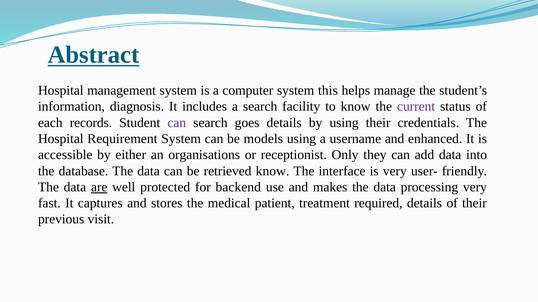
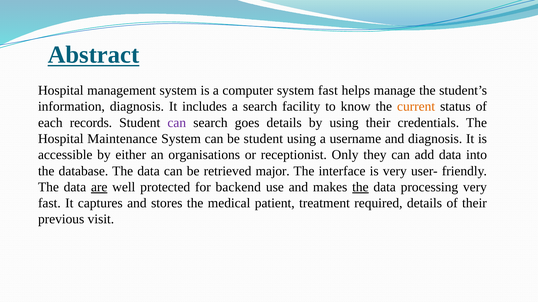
system this: this -> fast (328, 91)
current colour: purple -> orange (416, 107)
Requirement: Requirement -> Maintenance (122, 139)
be models: models -> student (263, 139)
and enhanced: enhanced -> diagnosis (435, 139)
retrieved know: know -> major (273, 171)
the underline: none -> present (360, 187)
